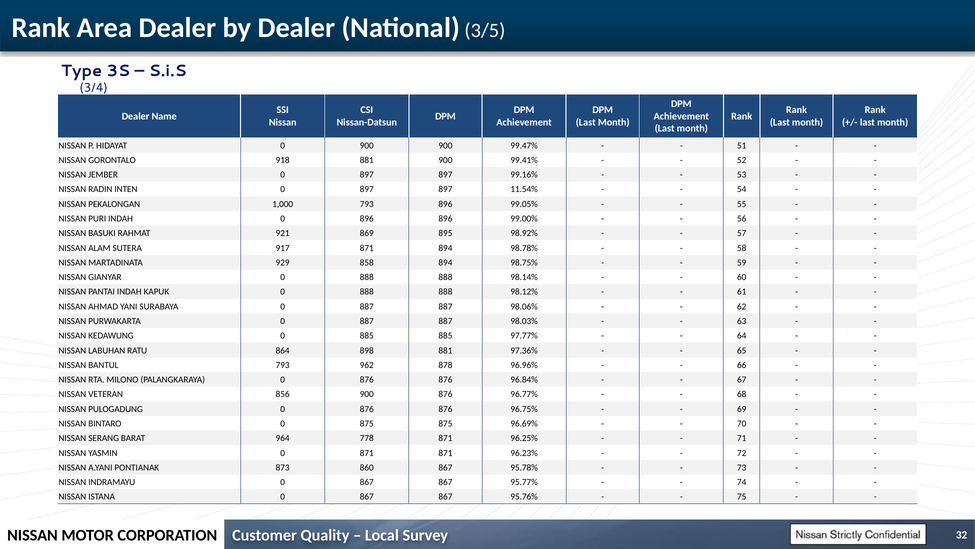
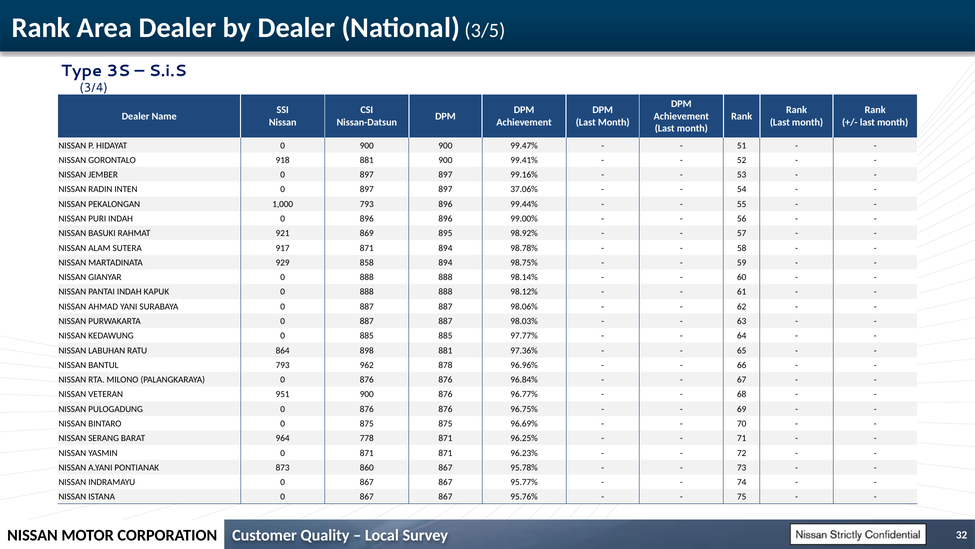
11.54%: 11.54% -> 37.06% (524, 189)
99.05%: 99.05% -> 99.44% (524, 204)
856: 856 -> 951 (283, 394)
